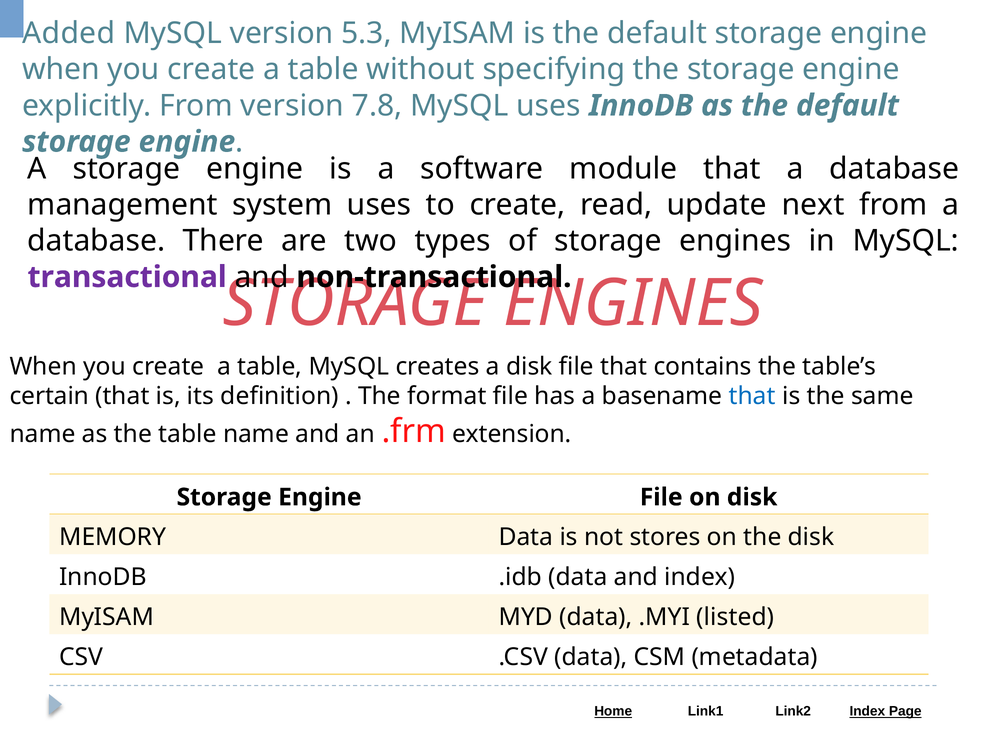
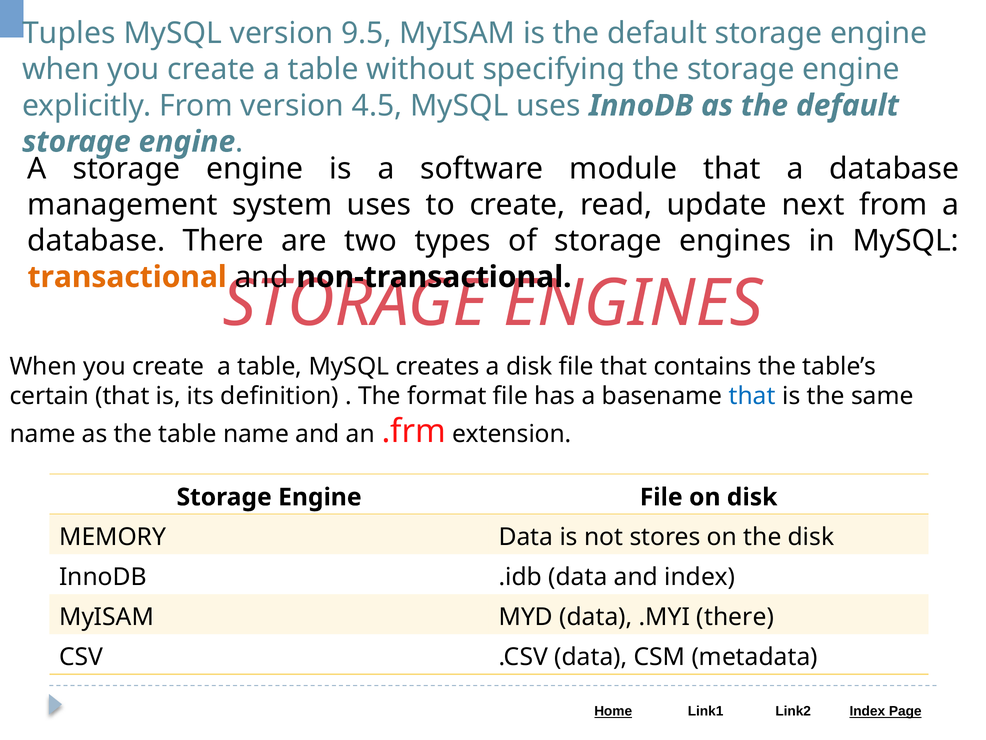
Added: Added -> Tuples (69, 33)
5.3: 5.3 -> 9.5 (366, 33)
7.8: 7.8 -> 4.5 (377, 106)
transactional colour: purple -> orange (127, 277)
.MYI listed: listed -> there (735, 617)
